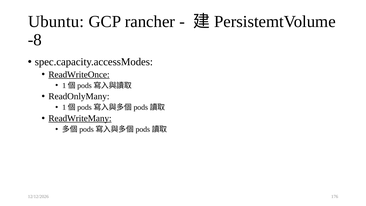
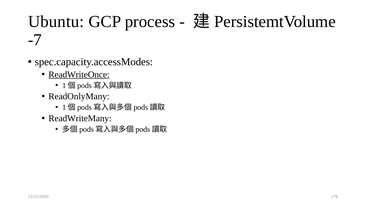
rancher: rancher -> process (150, 22)
-8: -8 -> -7 (35, 40)
ReadWriteMany underline: present -> none (80, 118)
